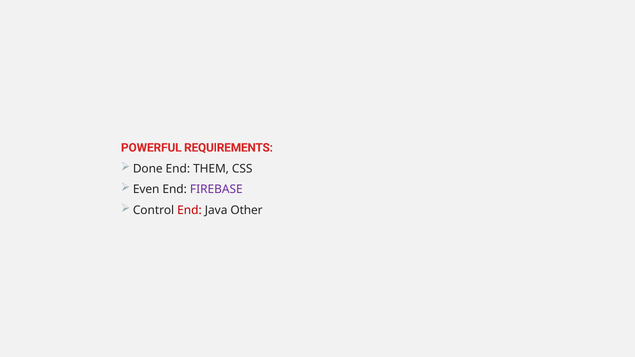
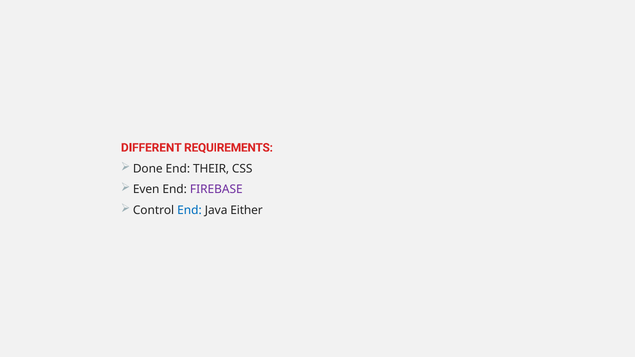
POWERFUL: POWERFUL -> DIFFERENT (151, 148)
THEM: THEM -> THEIR (211, 169)
End colour: red -> blue (189, 210)
Other: Other -> Either (247, 210)
